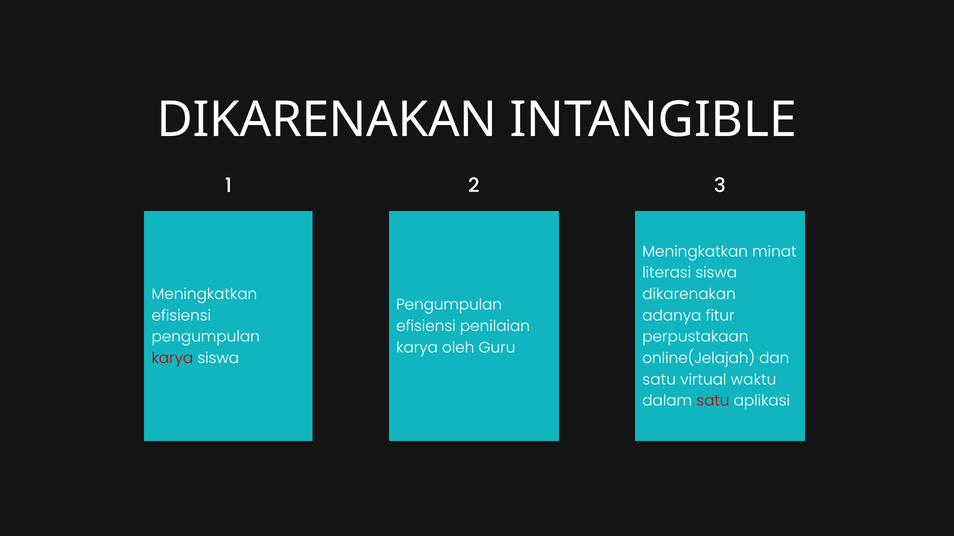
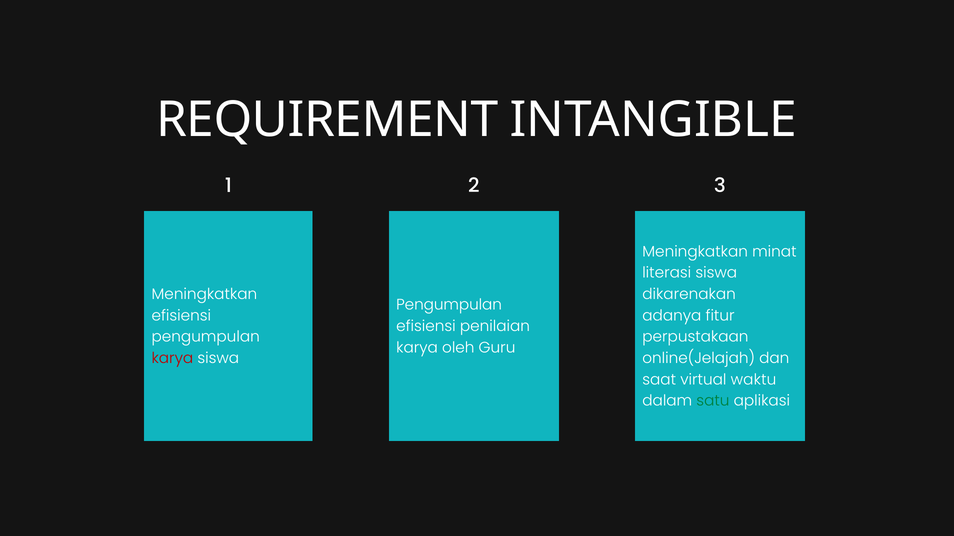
DIKARENAKAN: DIKARENAKAN -> REQUIREMENT (327, 120)
satu: satu -> saat (659, 380)
satu colour: red -> green (713, 401)
